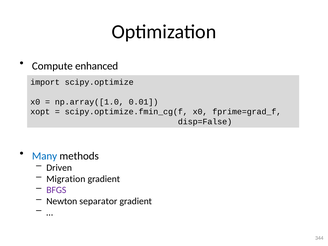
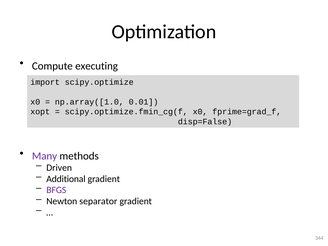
enhanced: enhanced -> executing (97, 66)
Many colour: blue -> purple (45, 156)
Migration: Migration -> Additional (66, 179)
